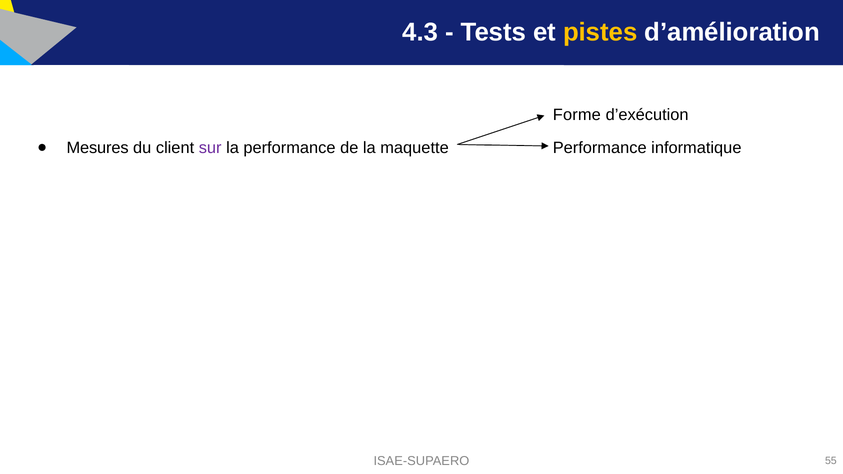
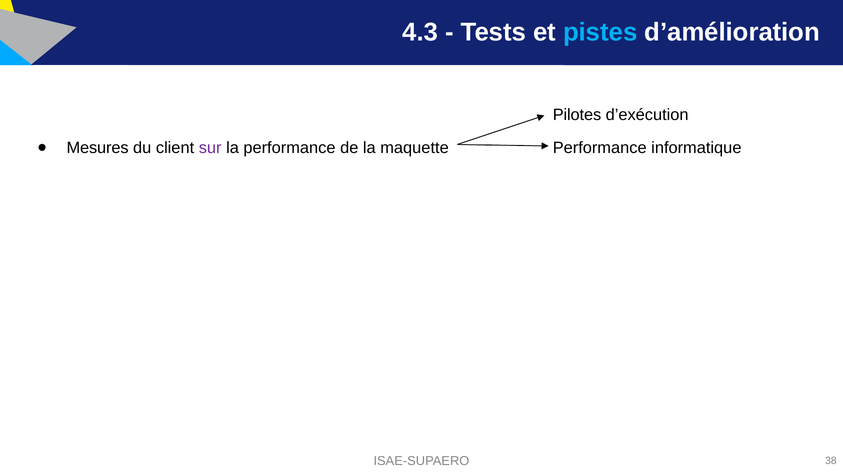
pistes colour: yellow -> light blue (600, 32)
Forme: Forme -> Pilotes (577, 115)
55: 55 -> 38 (831, 461)
